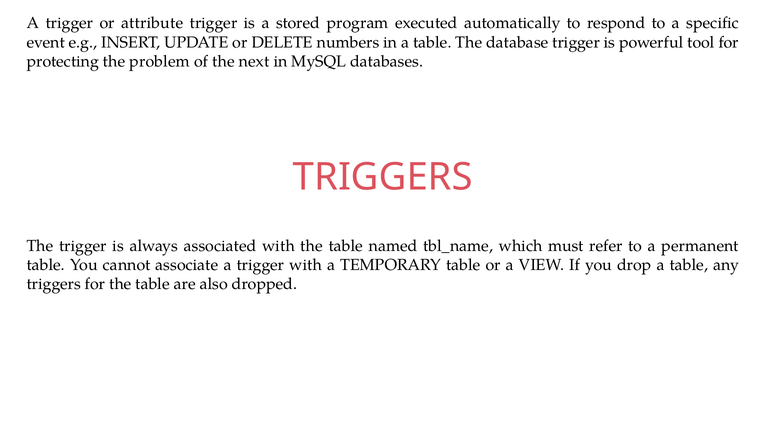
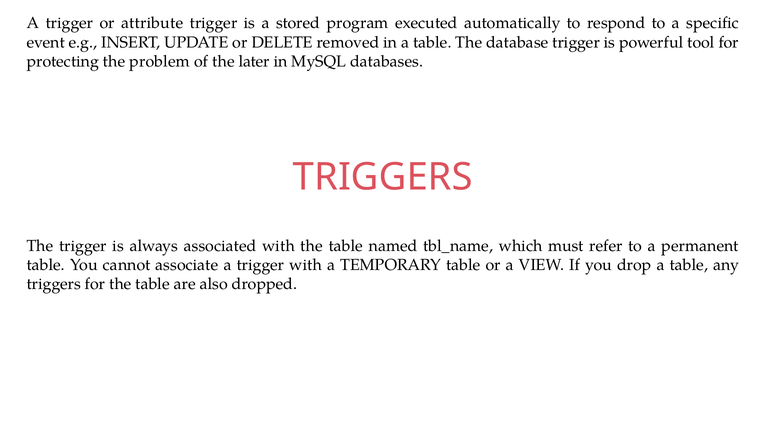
numbers: numbers -> removed (348, 42)
next: next -> later (254, 61)
